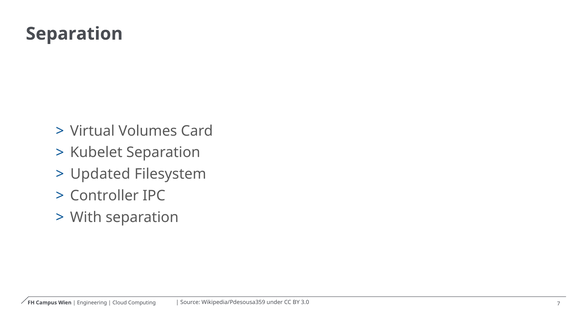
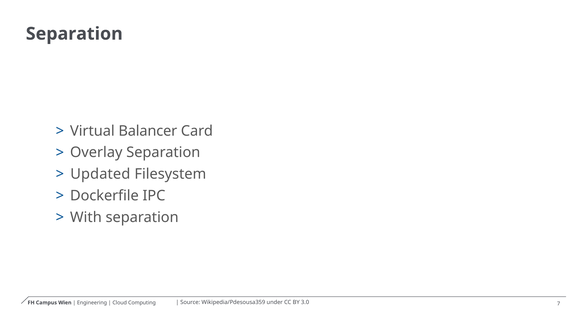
Volumes: Volumes -> Balancer (148, 131)
Kubelet: Kubelet -> Overlay (96, 152)
Controller: Controller -> Dockerfile (104, 196)
